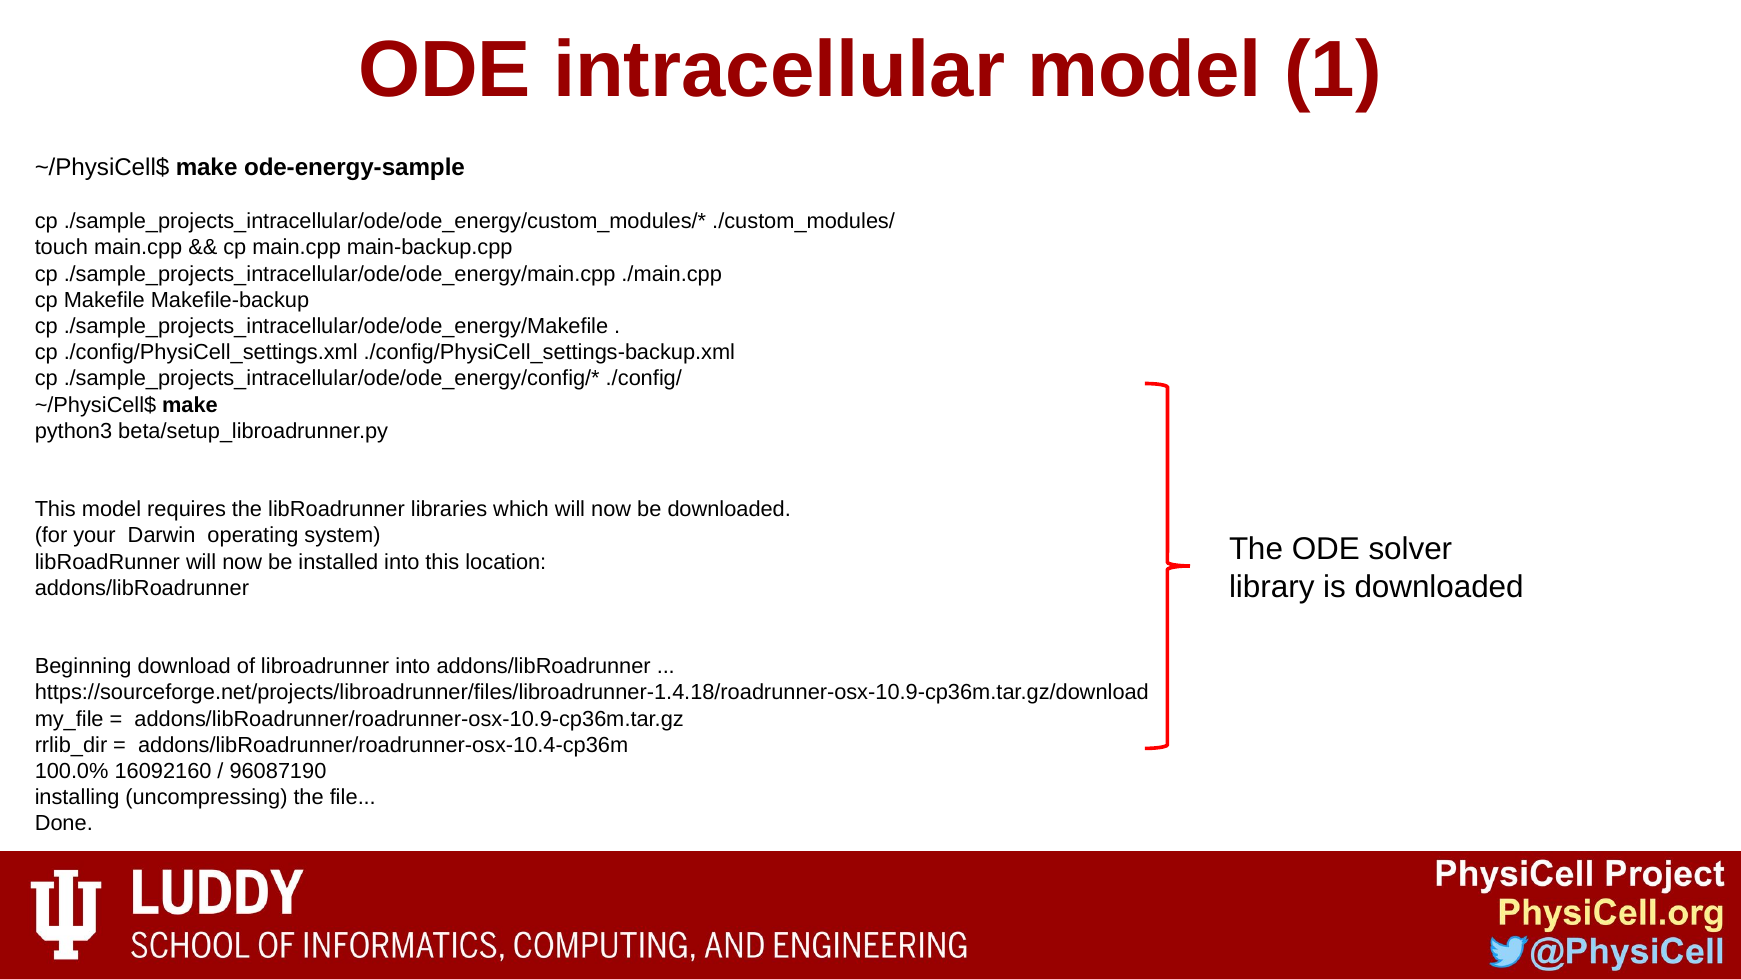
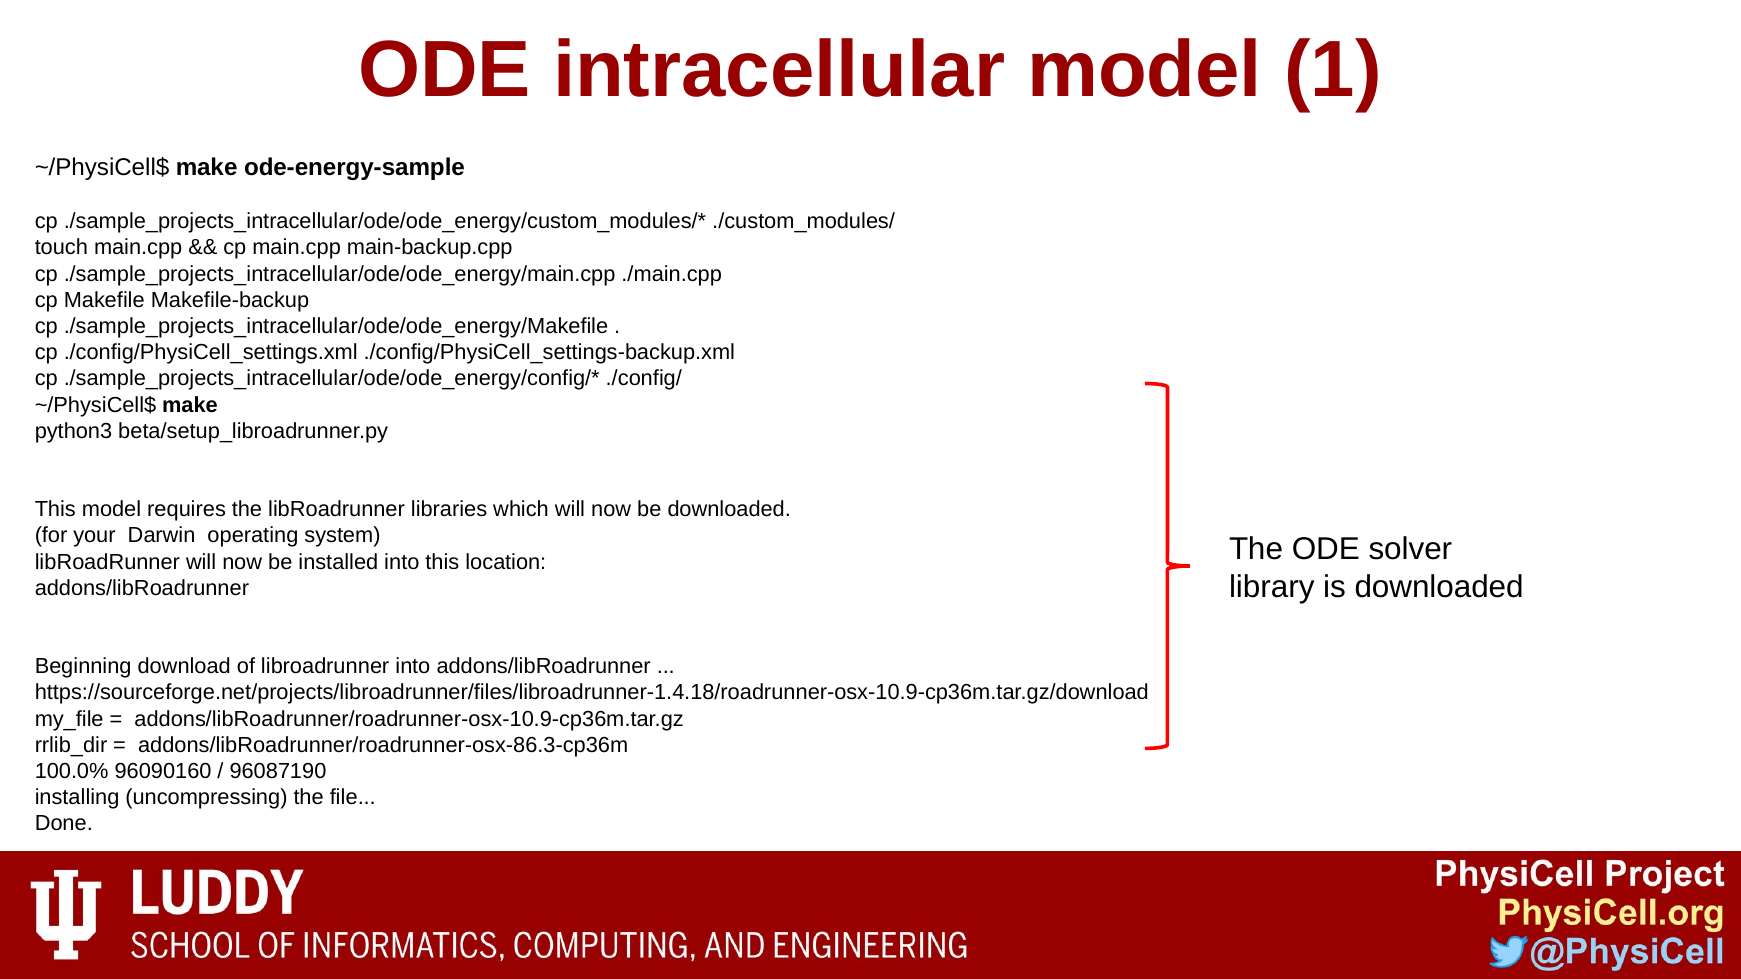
addons/libRoadrunner/roadrunner-osx-10.4-cp36m: addons/libRoadrunner/roadrunner-osx-10.4-cp36m -> addons/libRoadrunner/roadrunner-osx-86.3-cp36m (383, 745)
16092160: 16092160 -> 96090160 (163, 772)
